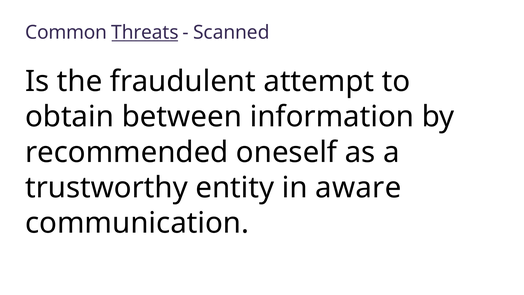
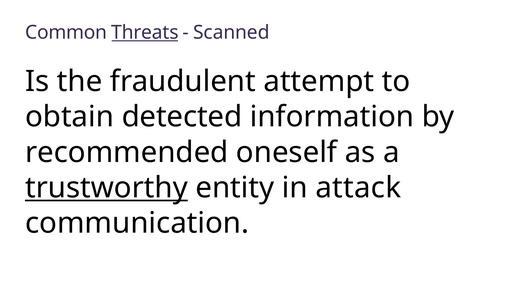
between: between -> detected (182, 117)
trustworthy underline: none -> present (106, 188)
aware: aware -> attack (358, 188)
